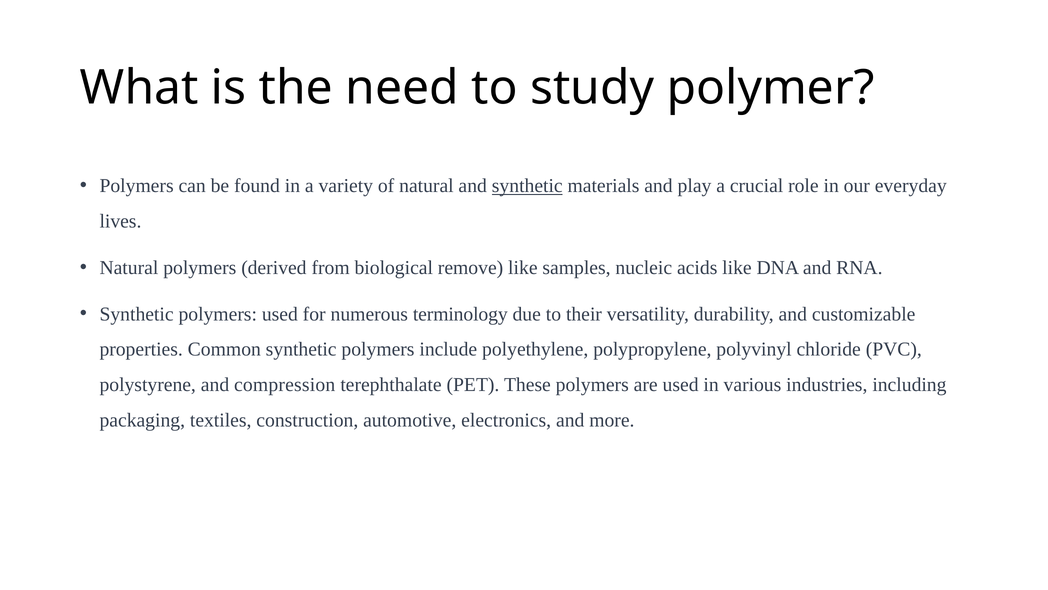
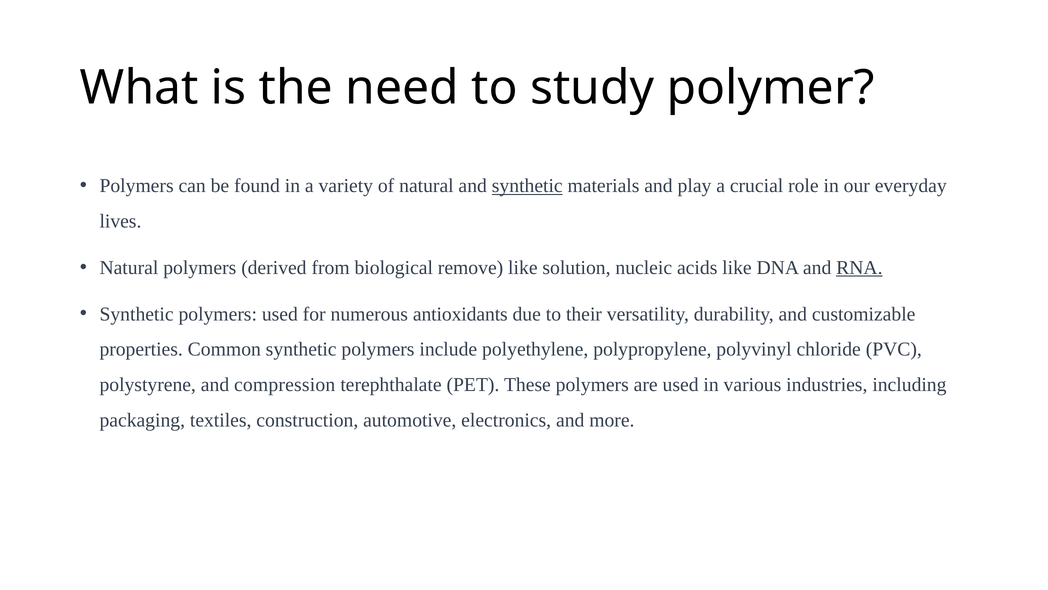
samples: samples -> solution (577, 267)
RNA underline: none -> present (859, 267)
terminology: terminology -> antioxidants (460, 314)
